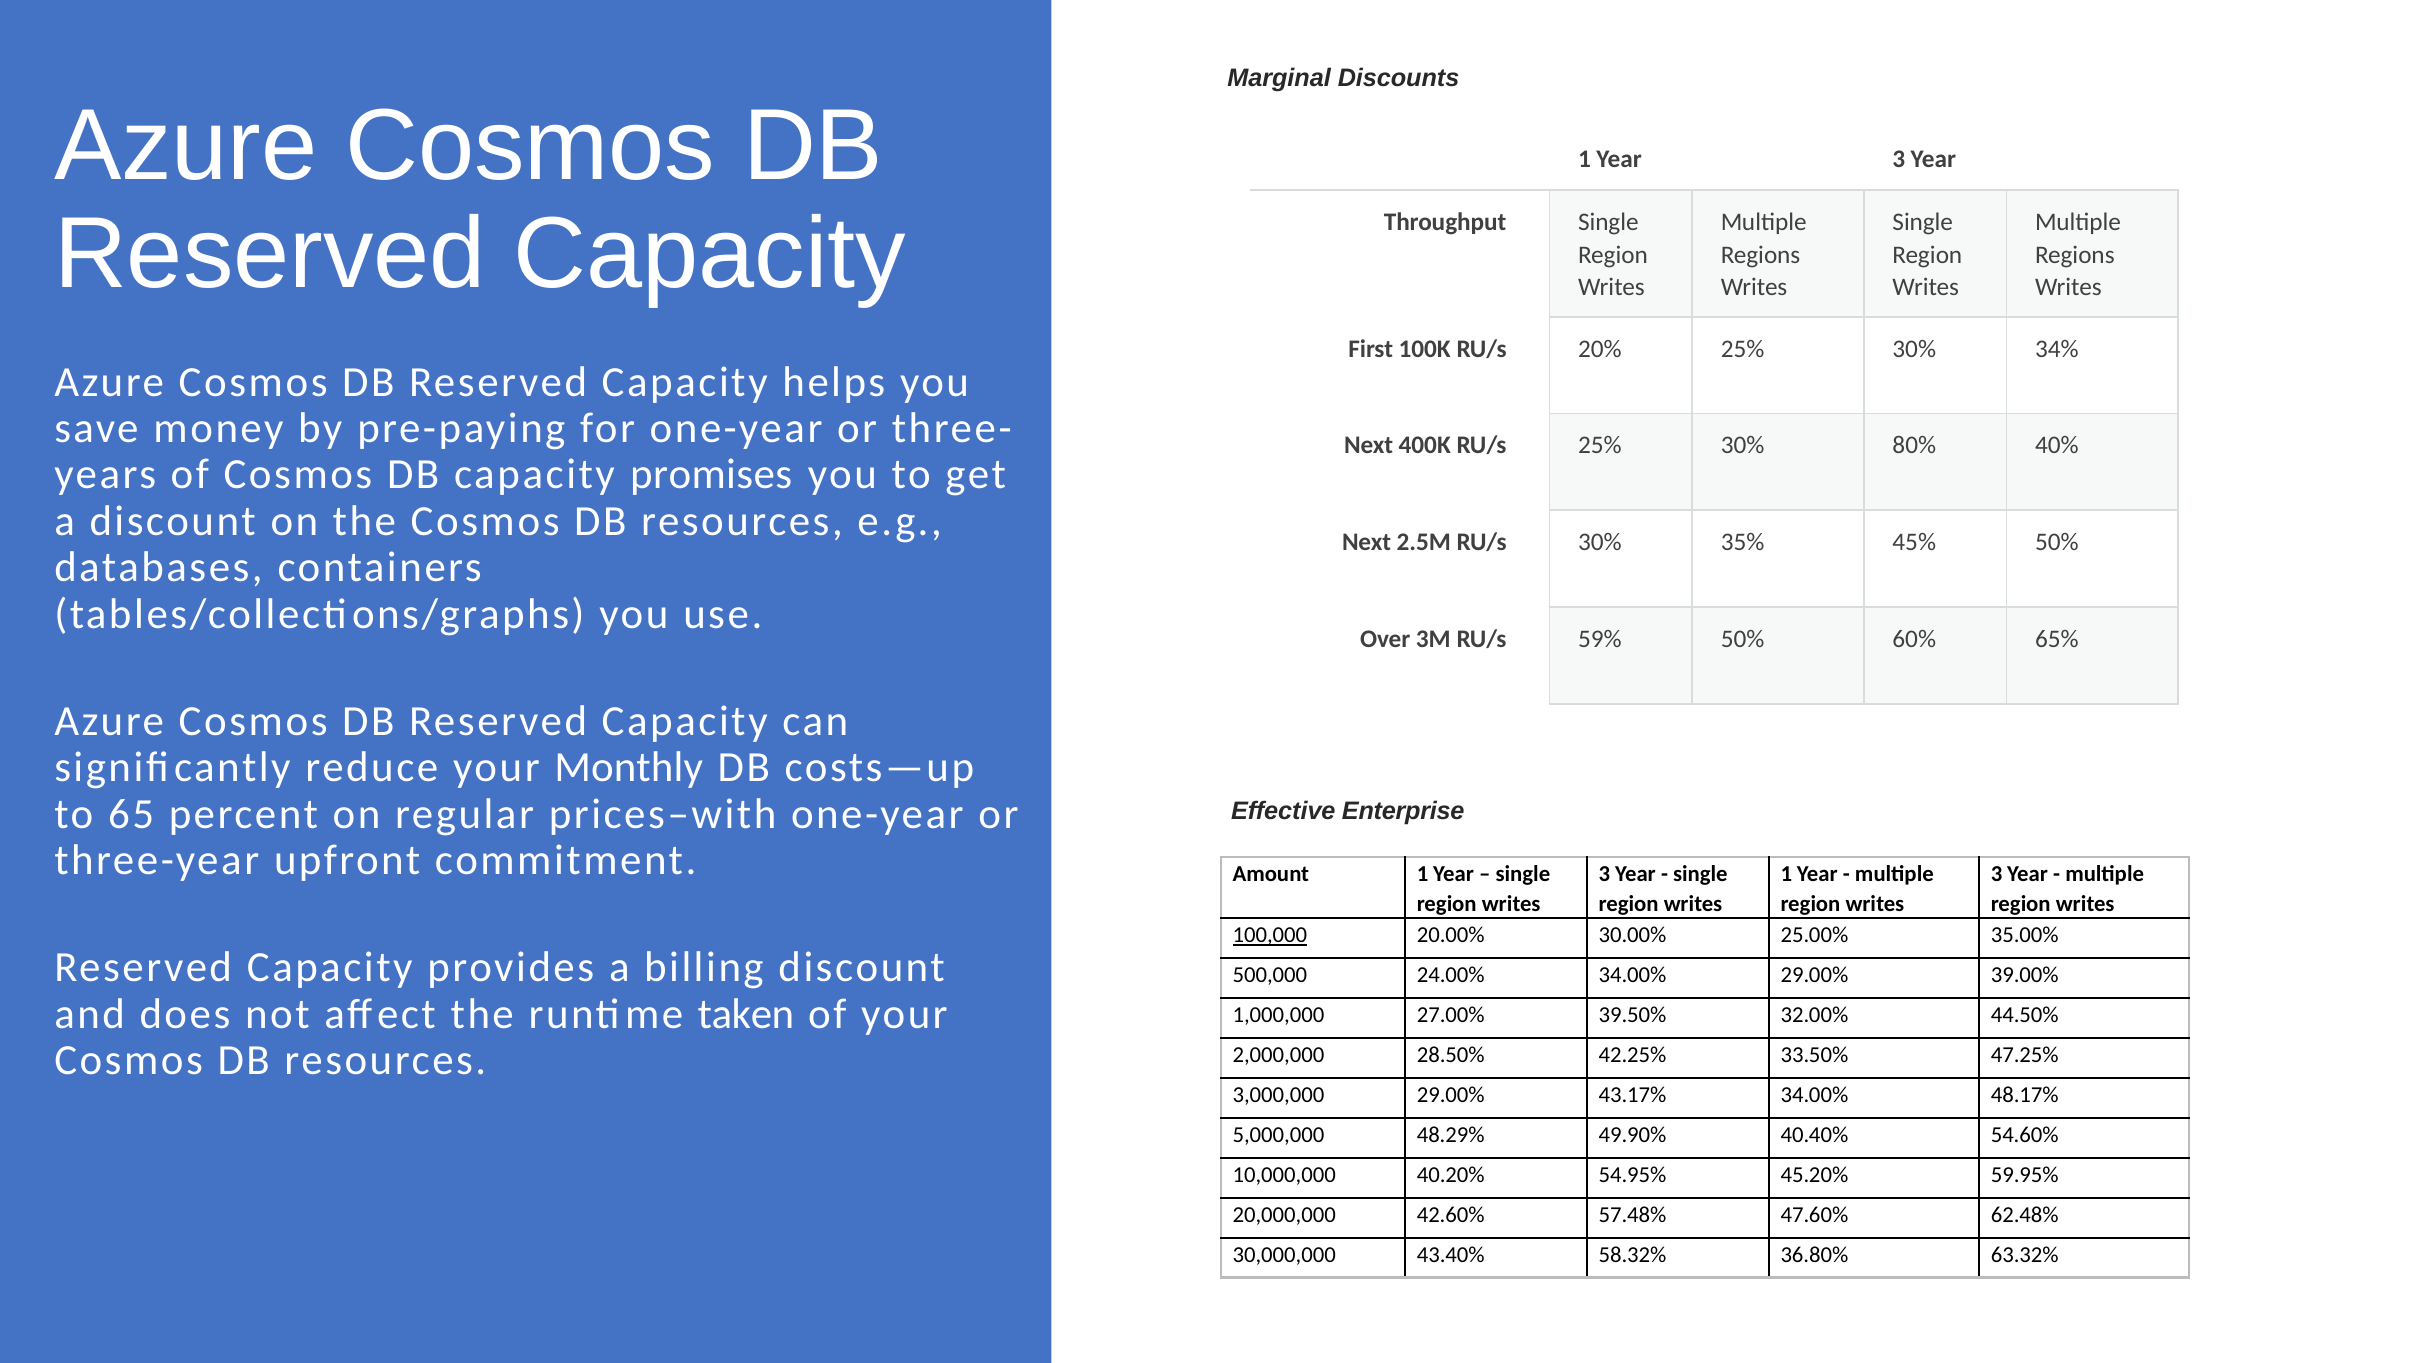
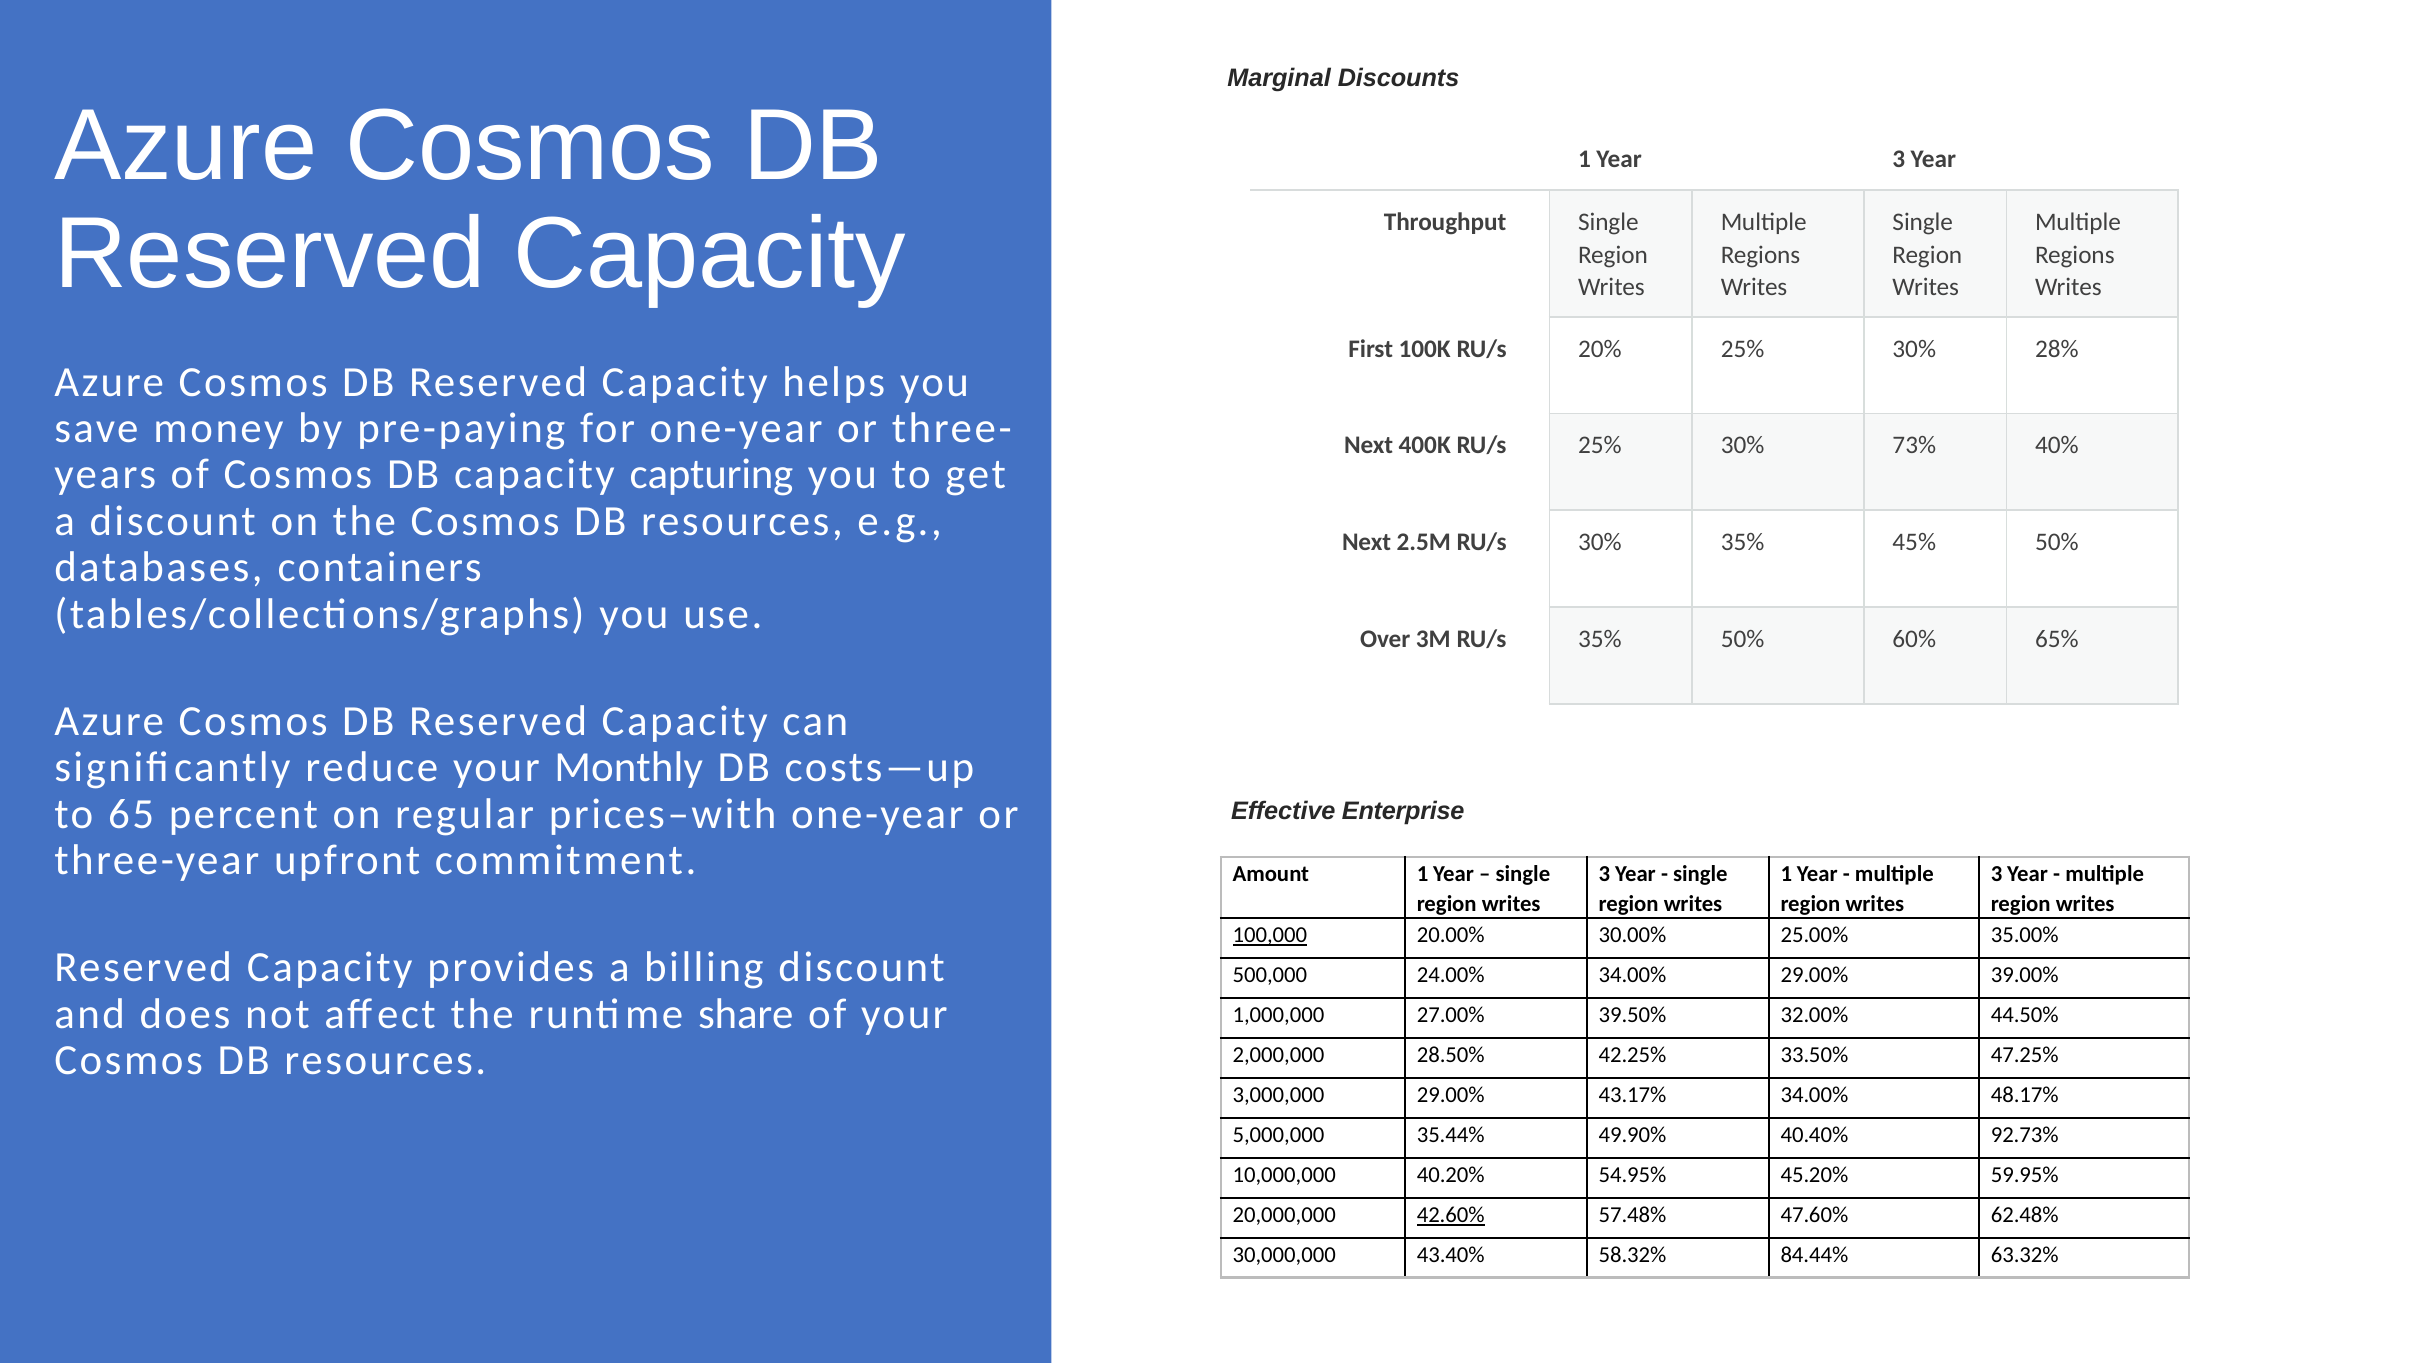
34%: 34% -> 28% (2057, 349)
80%: 80% -> 73% (1914, 445)
promises: promises -> capturing (712, 475)
RU/s 59%: 59% -> 35% (1600, 639)
taken: taken -> share (746, 1014)
48.29%: 48.29% -> 35.44% (1451, 1135)
54.60%: 54.60% -> 92.73% (2025, 1135)
42.60% underline: none -> present (1451, 1215)
36.80%: 36.80% -> 84.44% (1814, 1255)
